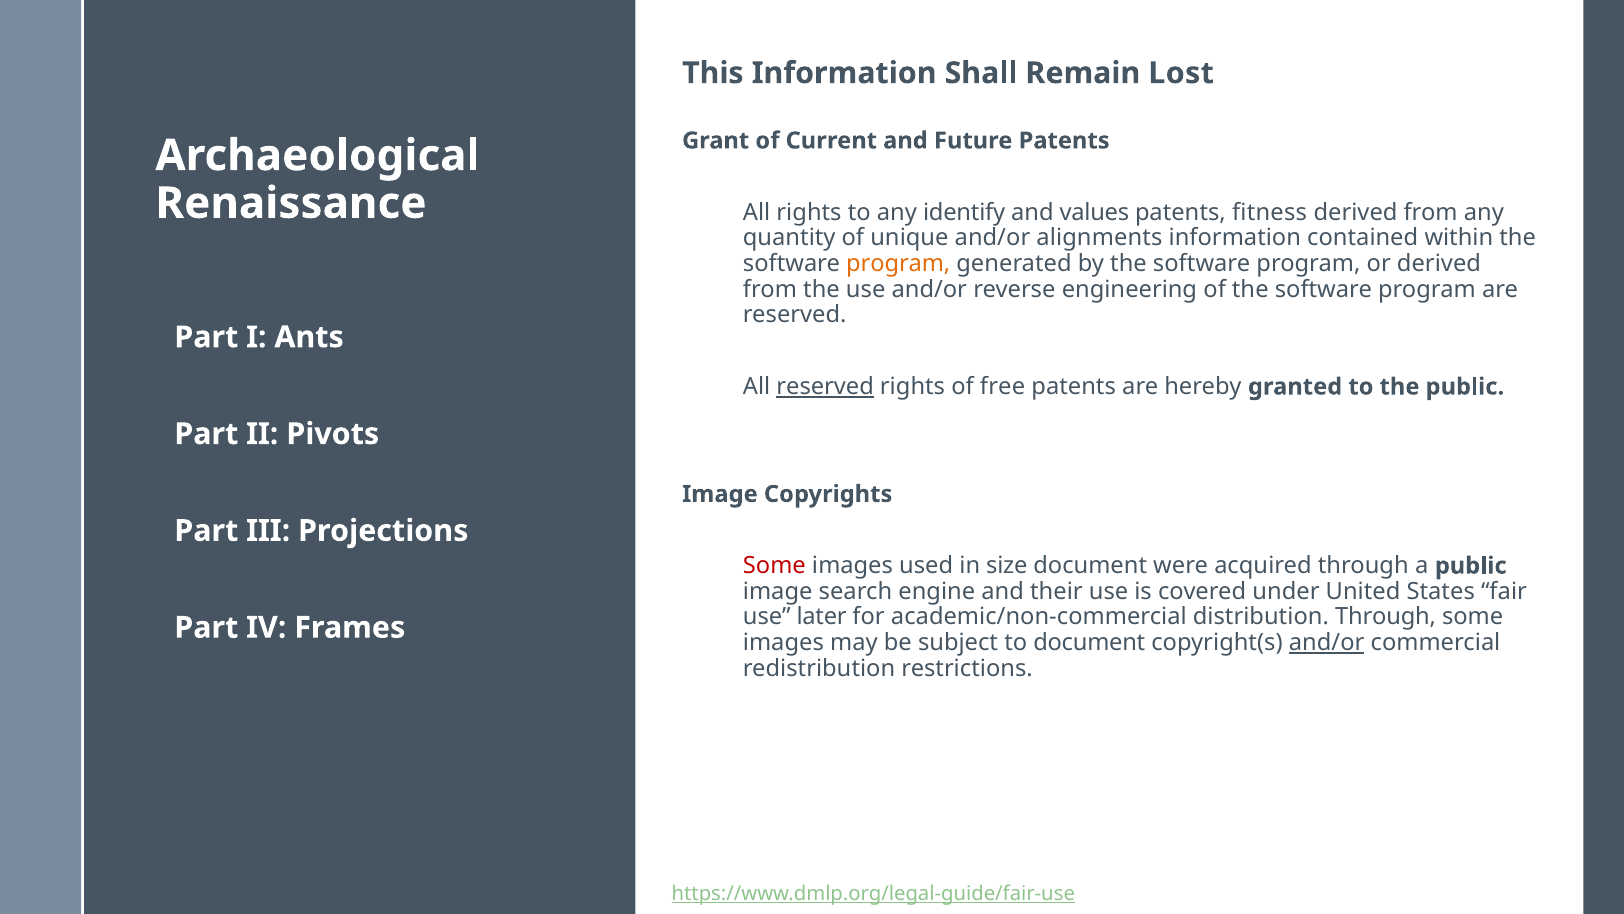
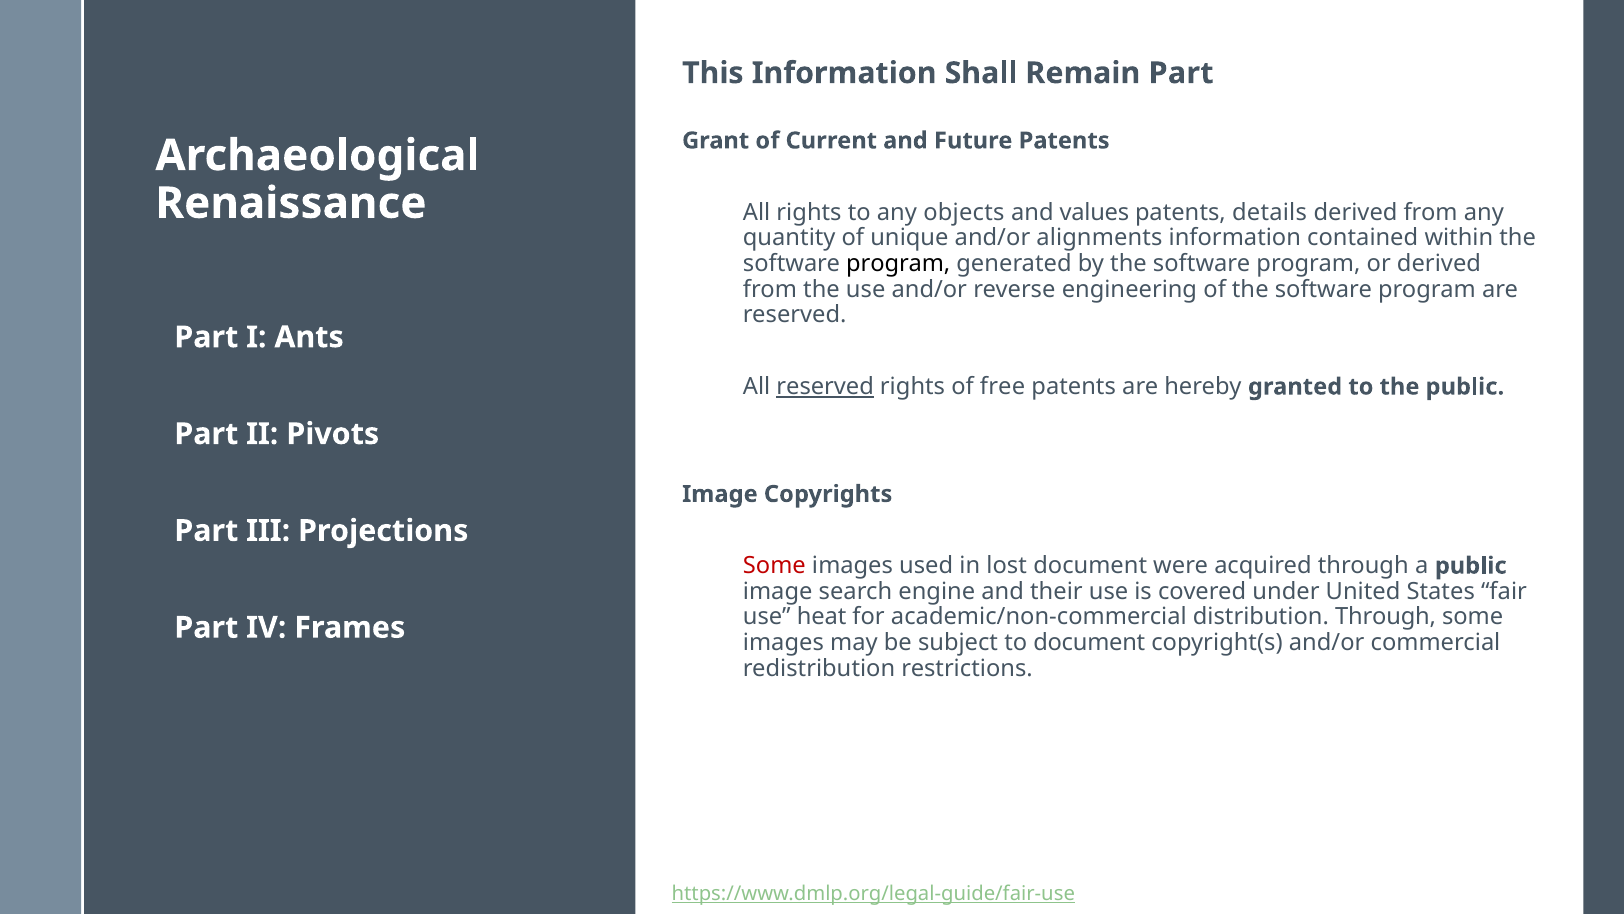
Remain Lost: Lost -> Part (1181, 73)
identify: identify -> objects (964, 212)
fitness: fitness -> details (1270, 212)
program colour: orange -> black (898, 264)
size: size -> lost (1007, 566)
later: later -> heat (822, 617)
and/or underline: present -> none (1327, 643)
